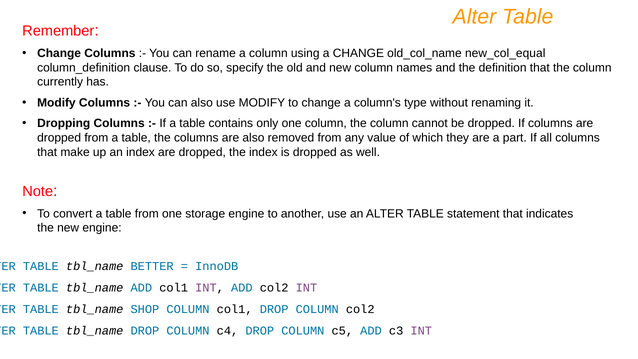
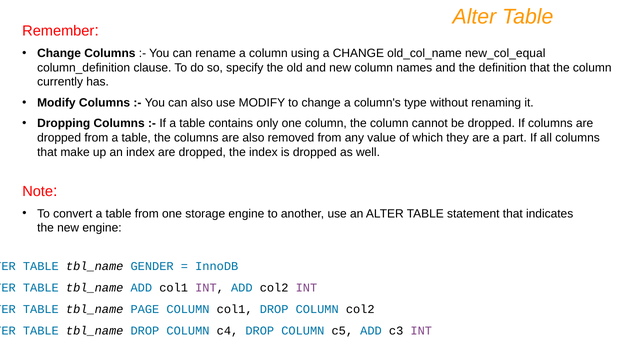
BETTER: BETTER -> GENDER (152, 266)
SHOP: SHOP -> PAGE (145, 309)
